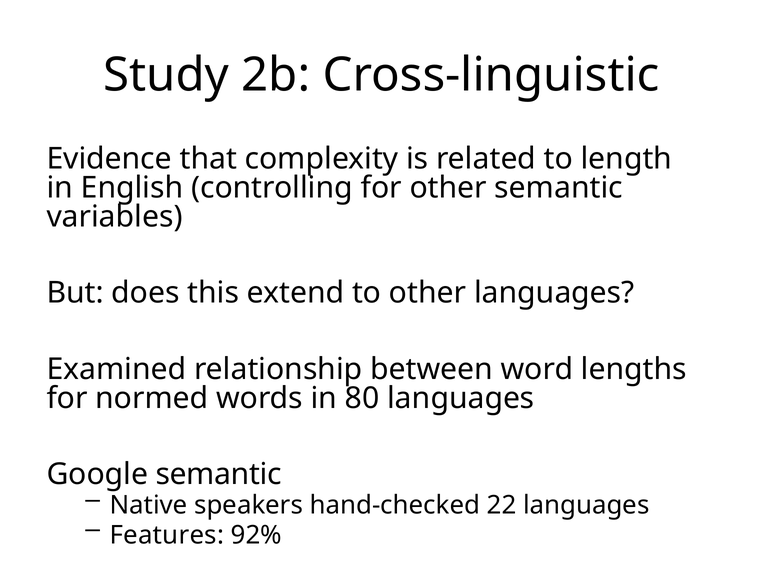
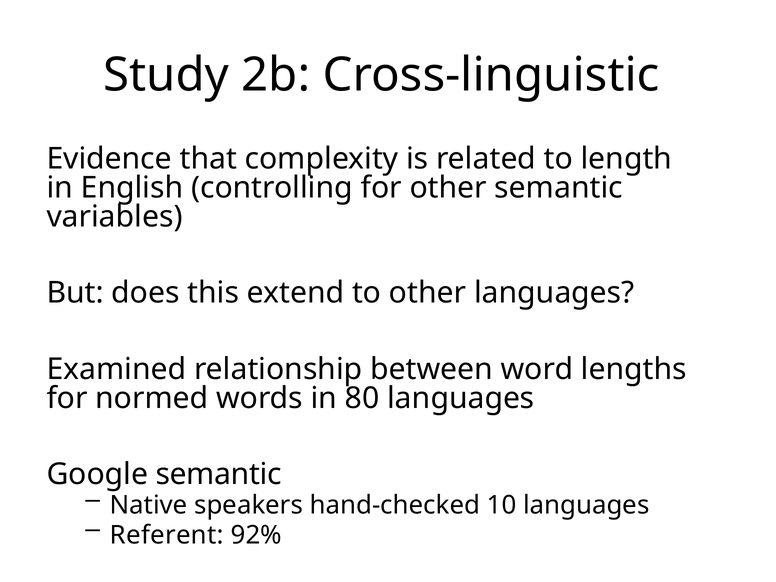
22: 22 -> 10 (502, 505)
Features: Features -> Referent (167, 535)
